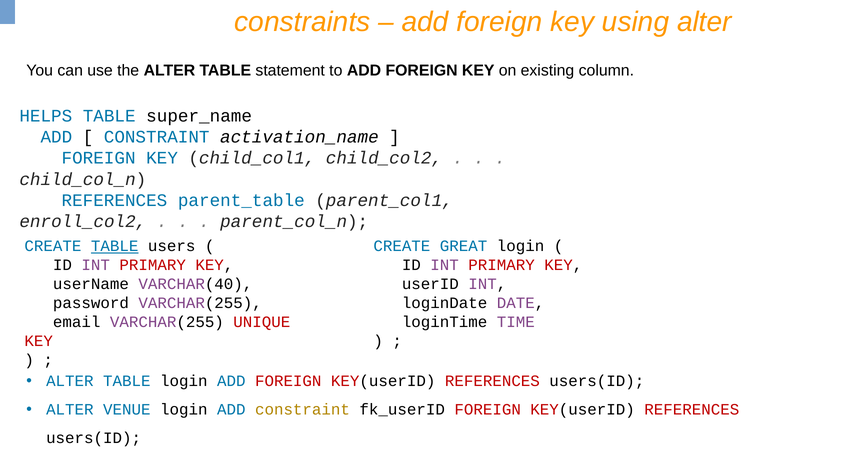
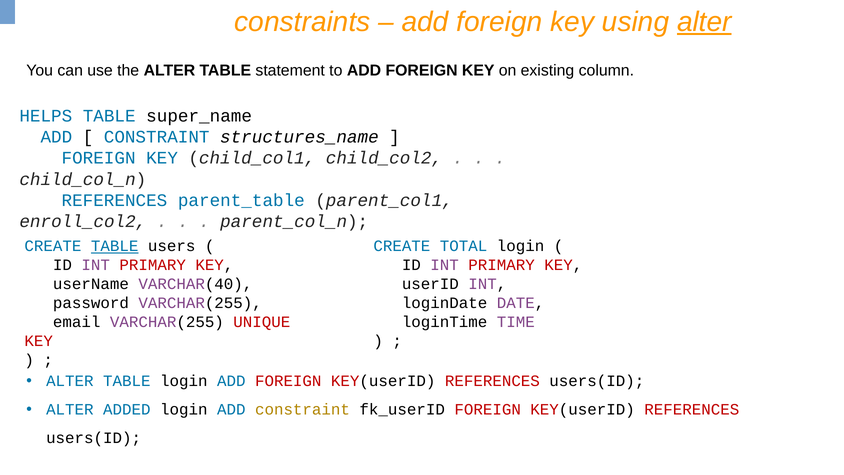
alter underline: none -> present (704, 22)
activation_name: activation_name -> structures_name (299, 137)
GREAT: GREAT -> TOTAL (464, 246)
VENUE: VENUE -> ADDED (127, 409)
